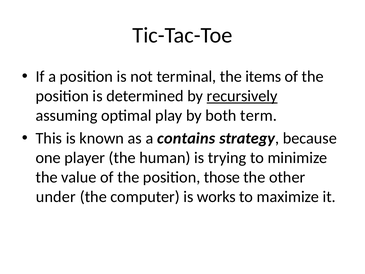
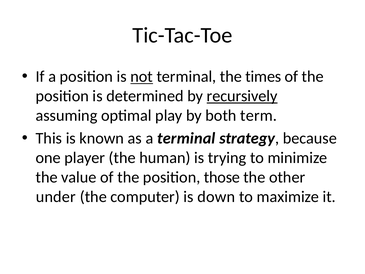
not underline: none -> present (142, 77)
items: items -> times (263, 77)
a contains: contains -> terminal (186, 138)
works: works -> down (216, 197)
